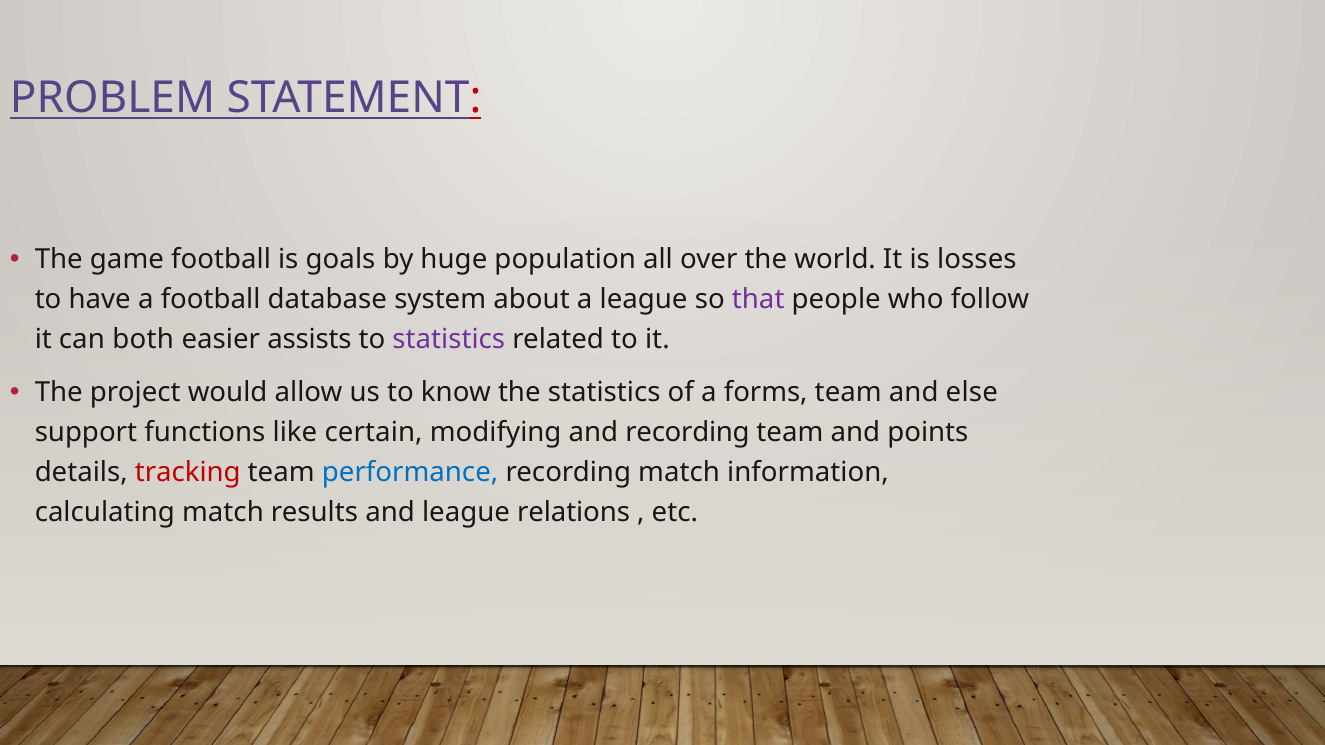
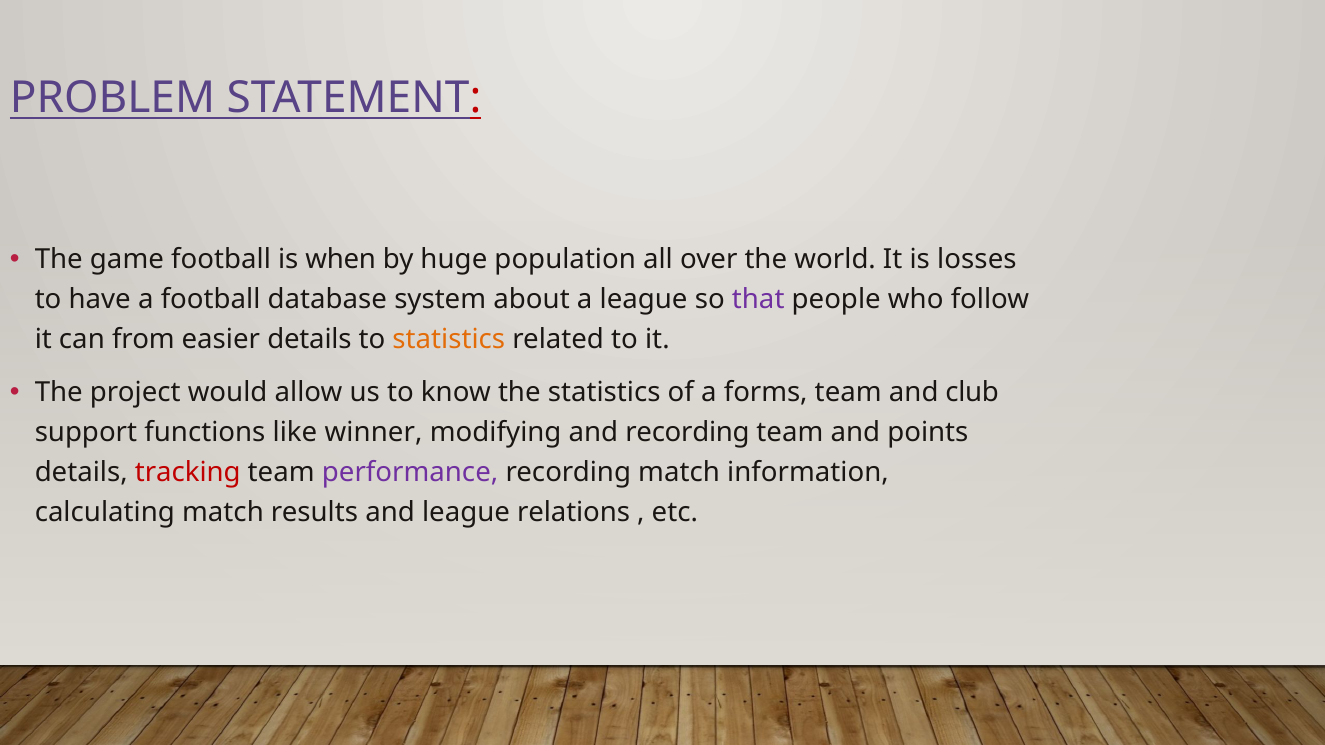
goals: goals -> when (341, 260)
both: both -> from (143, 339)
easier assists: assists -> details (309, 339)
statistics colour: purple -> orange (449, 339)
else: else -> club (972, 393)
certain: certain -> winner (374, 433)
performance colour: blue -> purple (410, 472)
